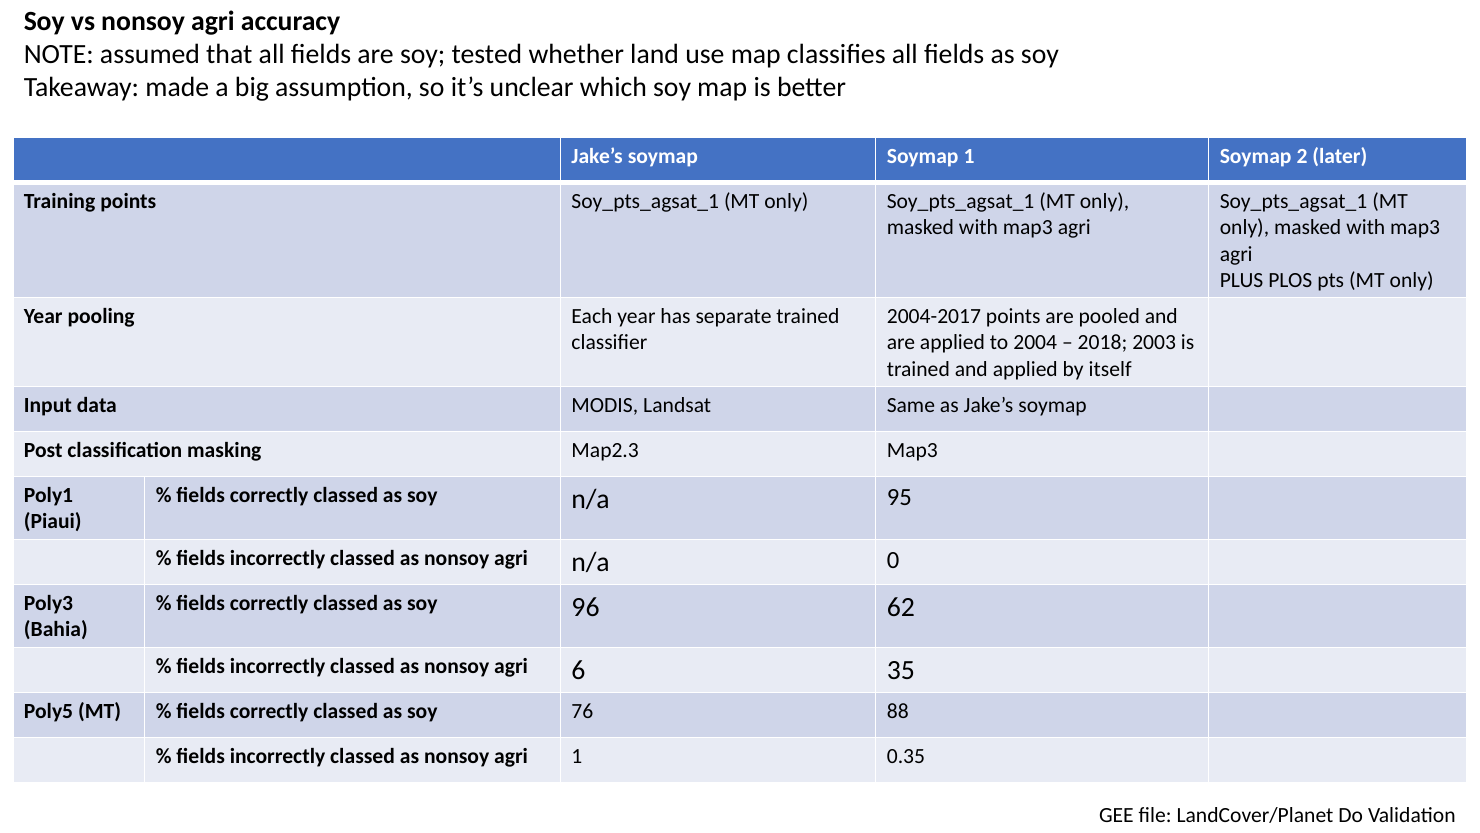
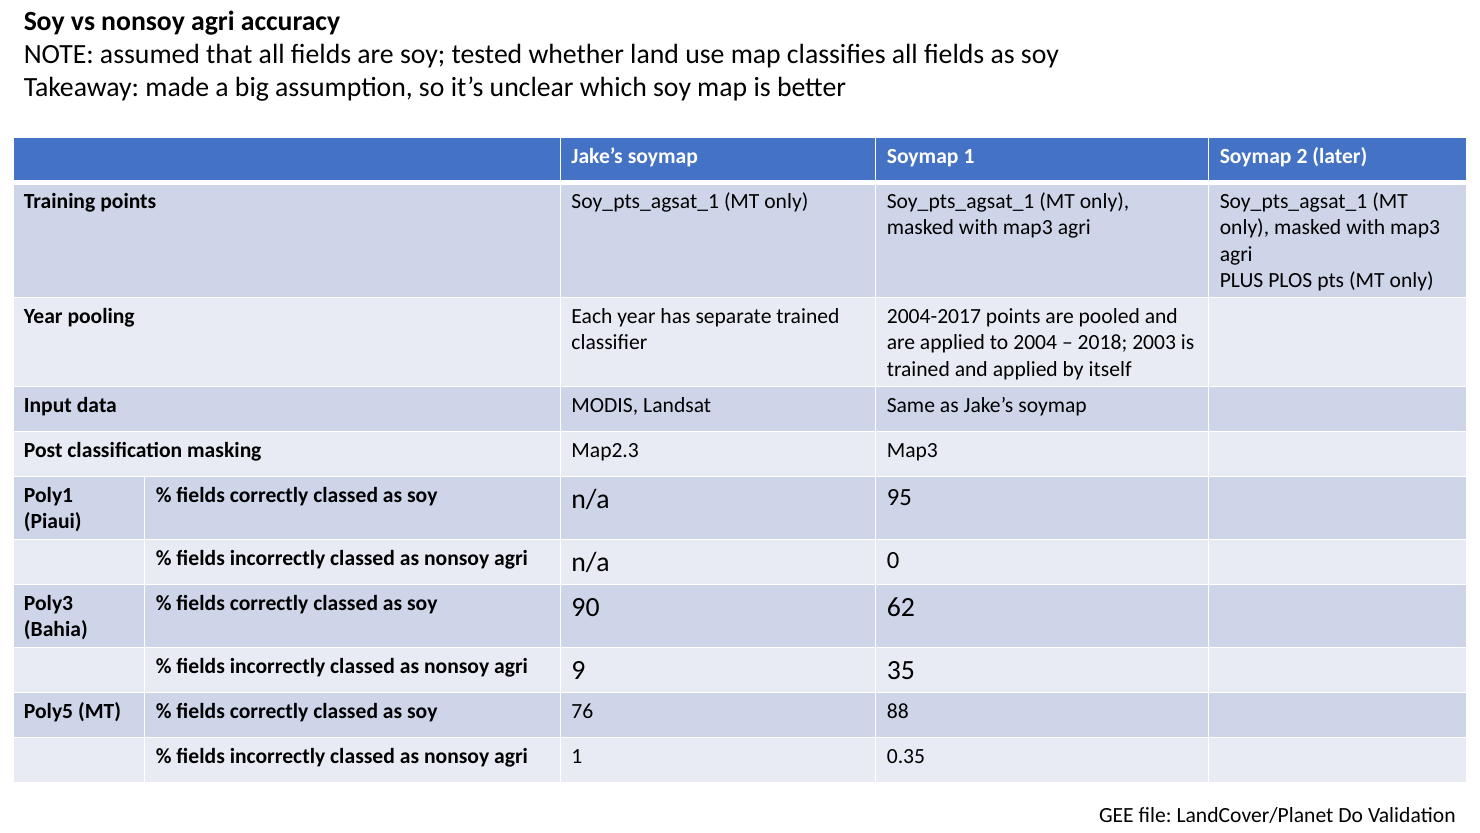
96: 96 -> 90 (586, 607)
6: 6 -> 9 (578, 670)
